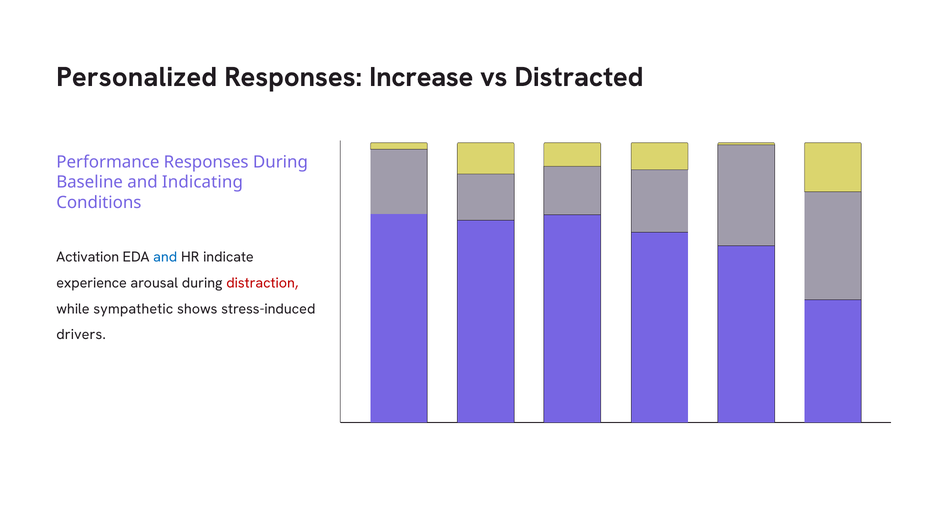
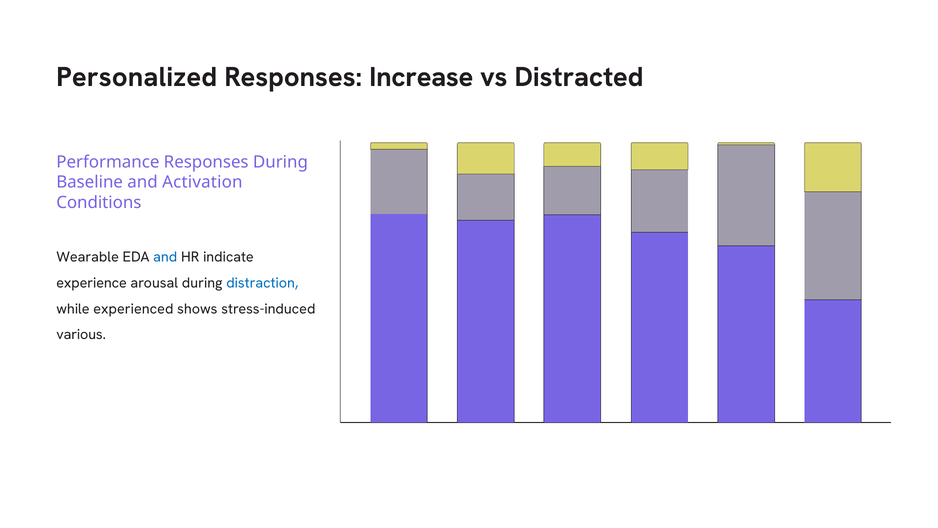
Indicating: Indicating -> Activation (202, 182)
Activation: Activation -> Wearable (88, 257)
distraction colour: red -> blue (262, 283)
sympathetic: sympathetic -> experienced (133, 309)
drivers: drivers -> various (81, 334)
